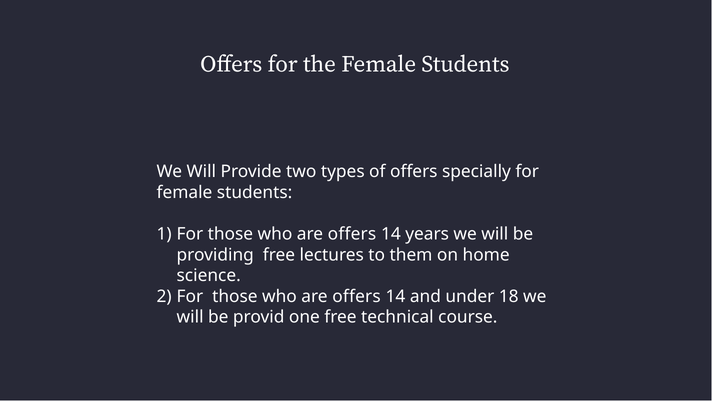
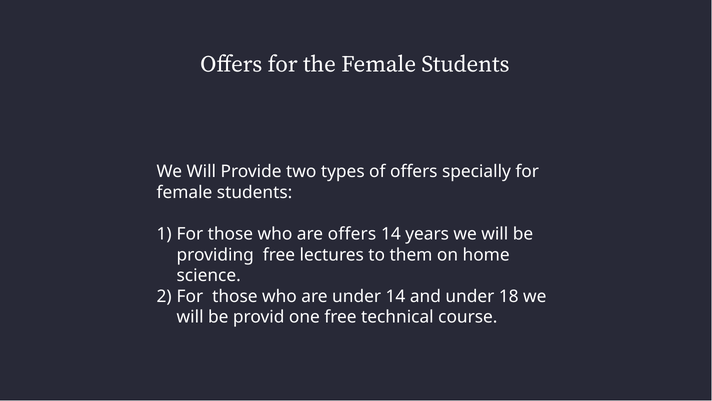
offers: offers -> under (357, 296)
